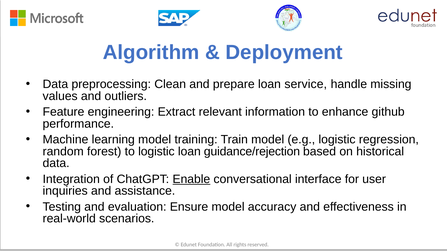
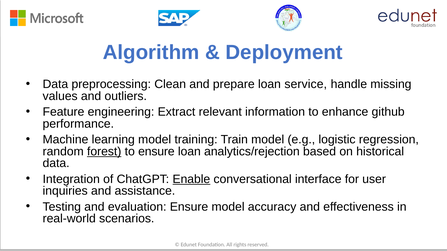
forest underline: none -> present (104, 152)
to logistic: logistic -> ensure (156, 152)
guidance/rejection: guidance/rejection -> analytics/rejection (252, 152)
